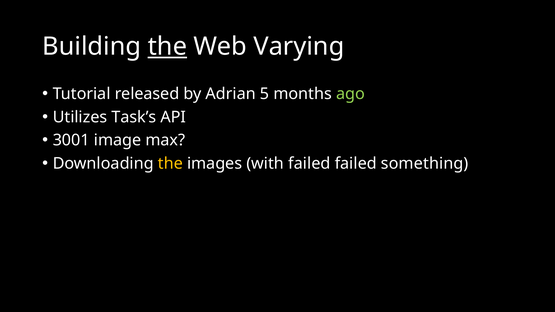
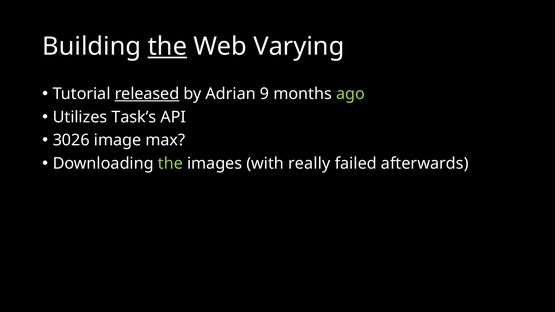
released underline: none -> present (147, 94)
5: 5 -> 9 (265, 94)
3001: 3001 -> 3026 (71, 140)
the colour: yellow -> light green (170, 164)
with failed: failed -> really (309, 164)
something: something -> afterwards (425, 164)
